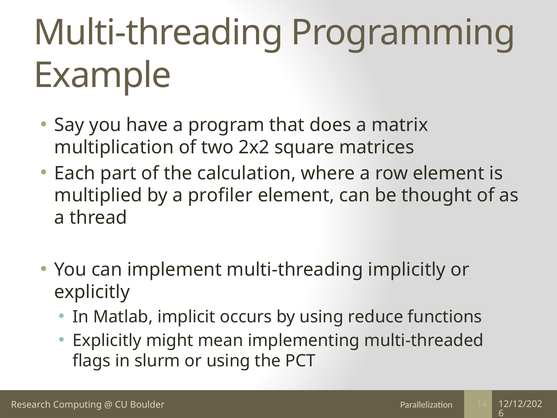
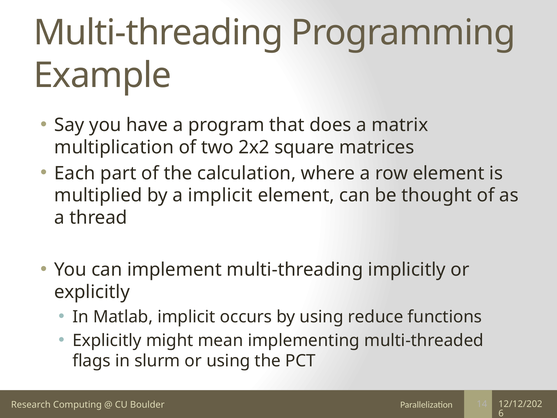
a profiler: profiler -> implicit (220, 195)
